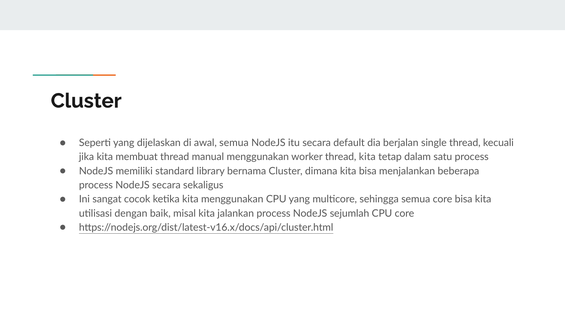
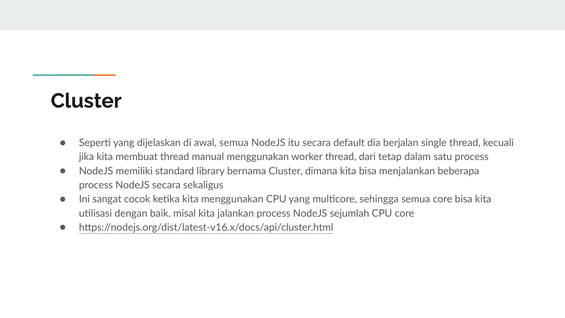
thread kita: kita -> dari (367, 157)
